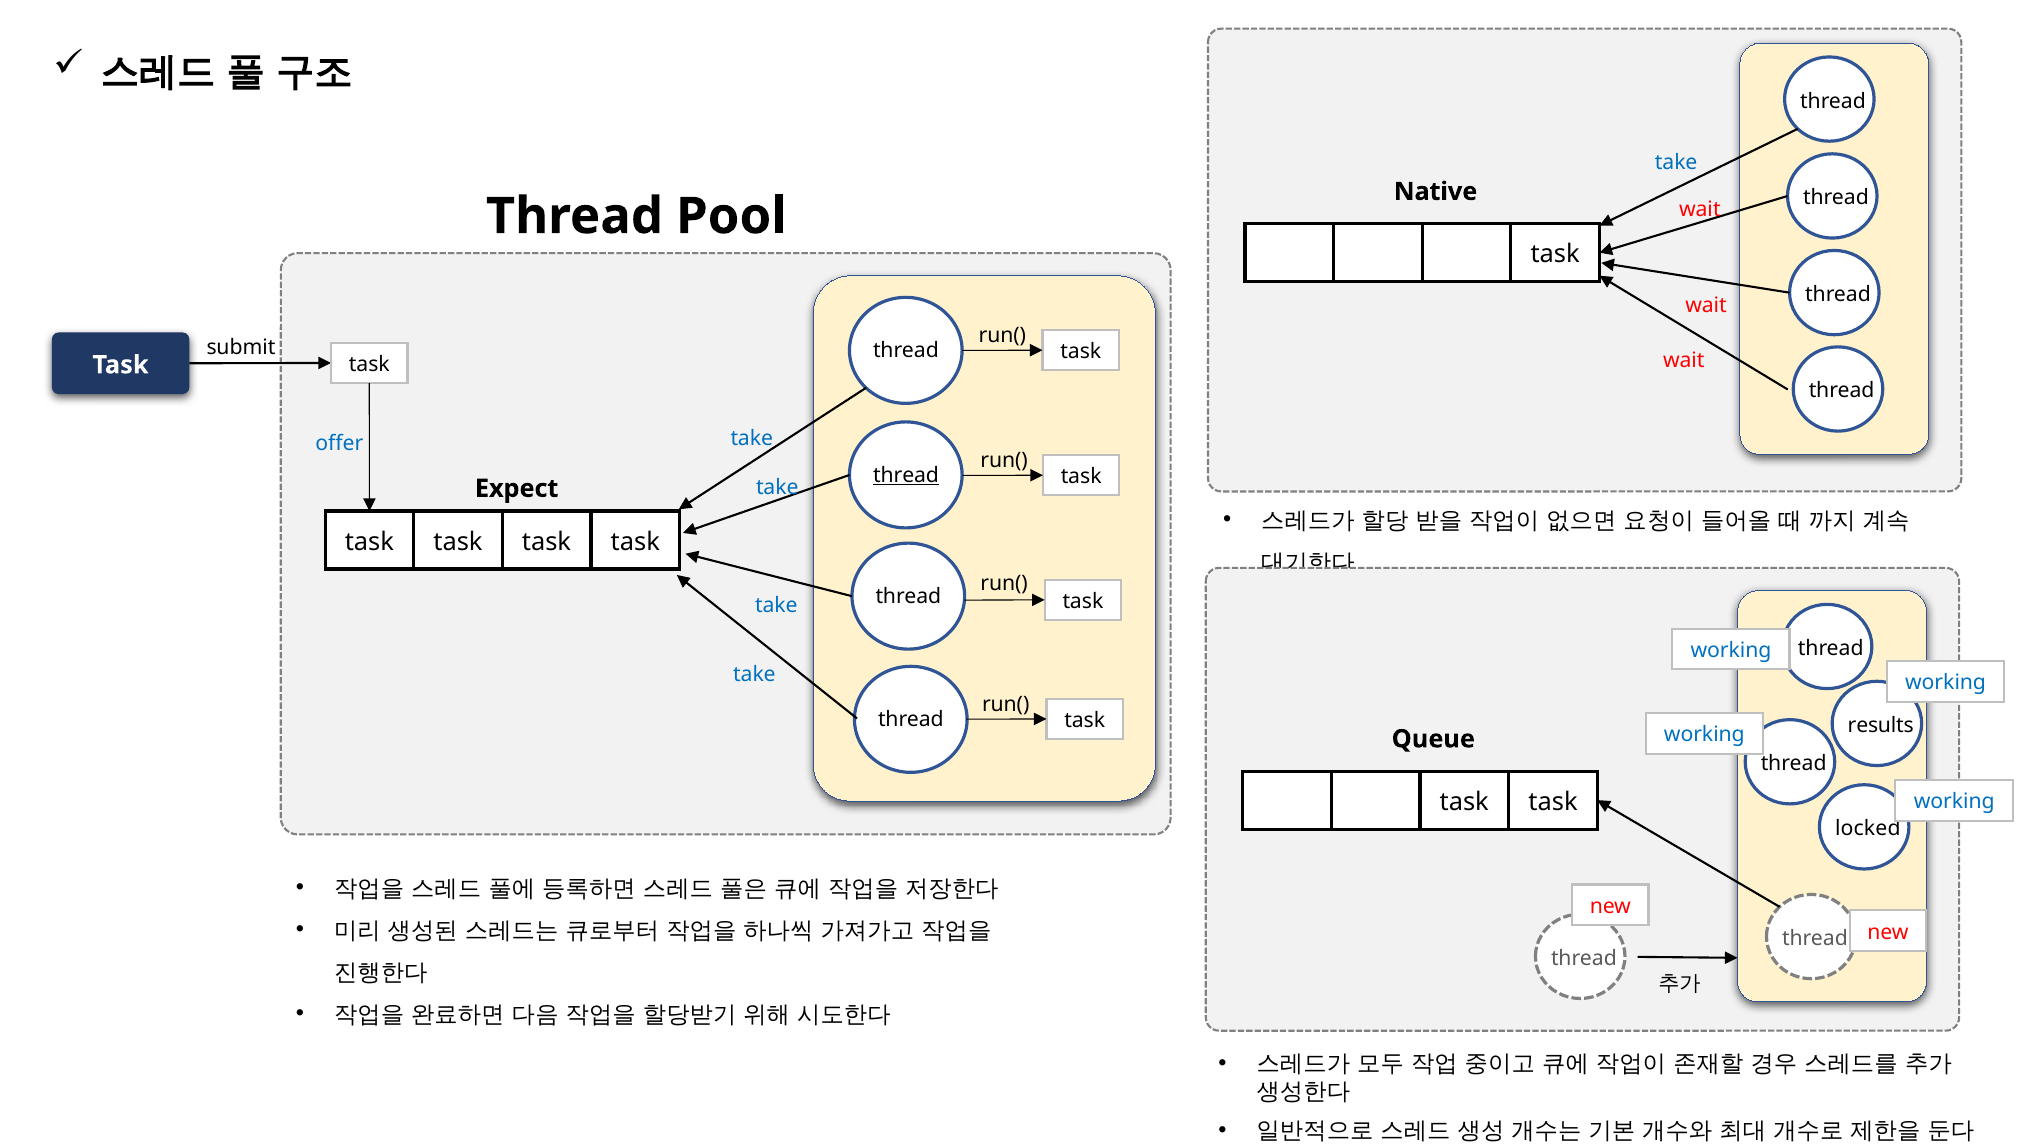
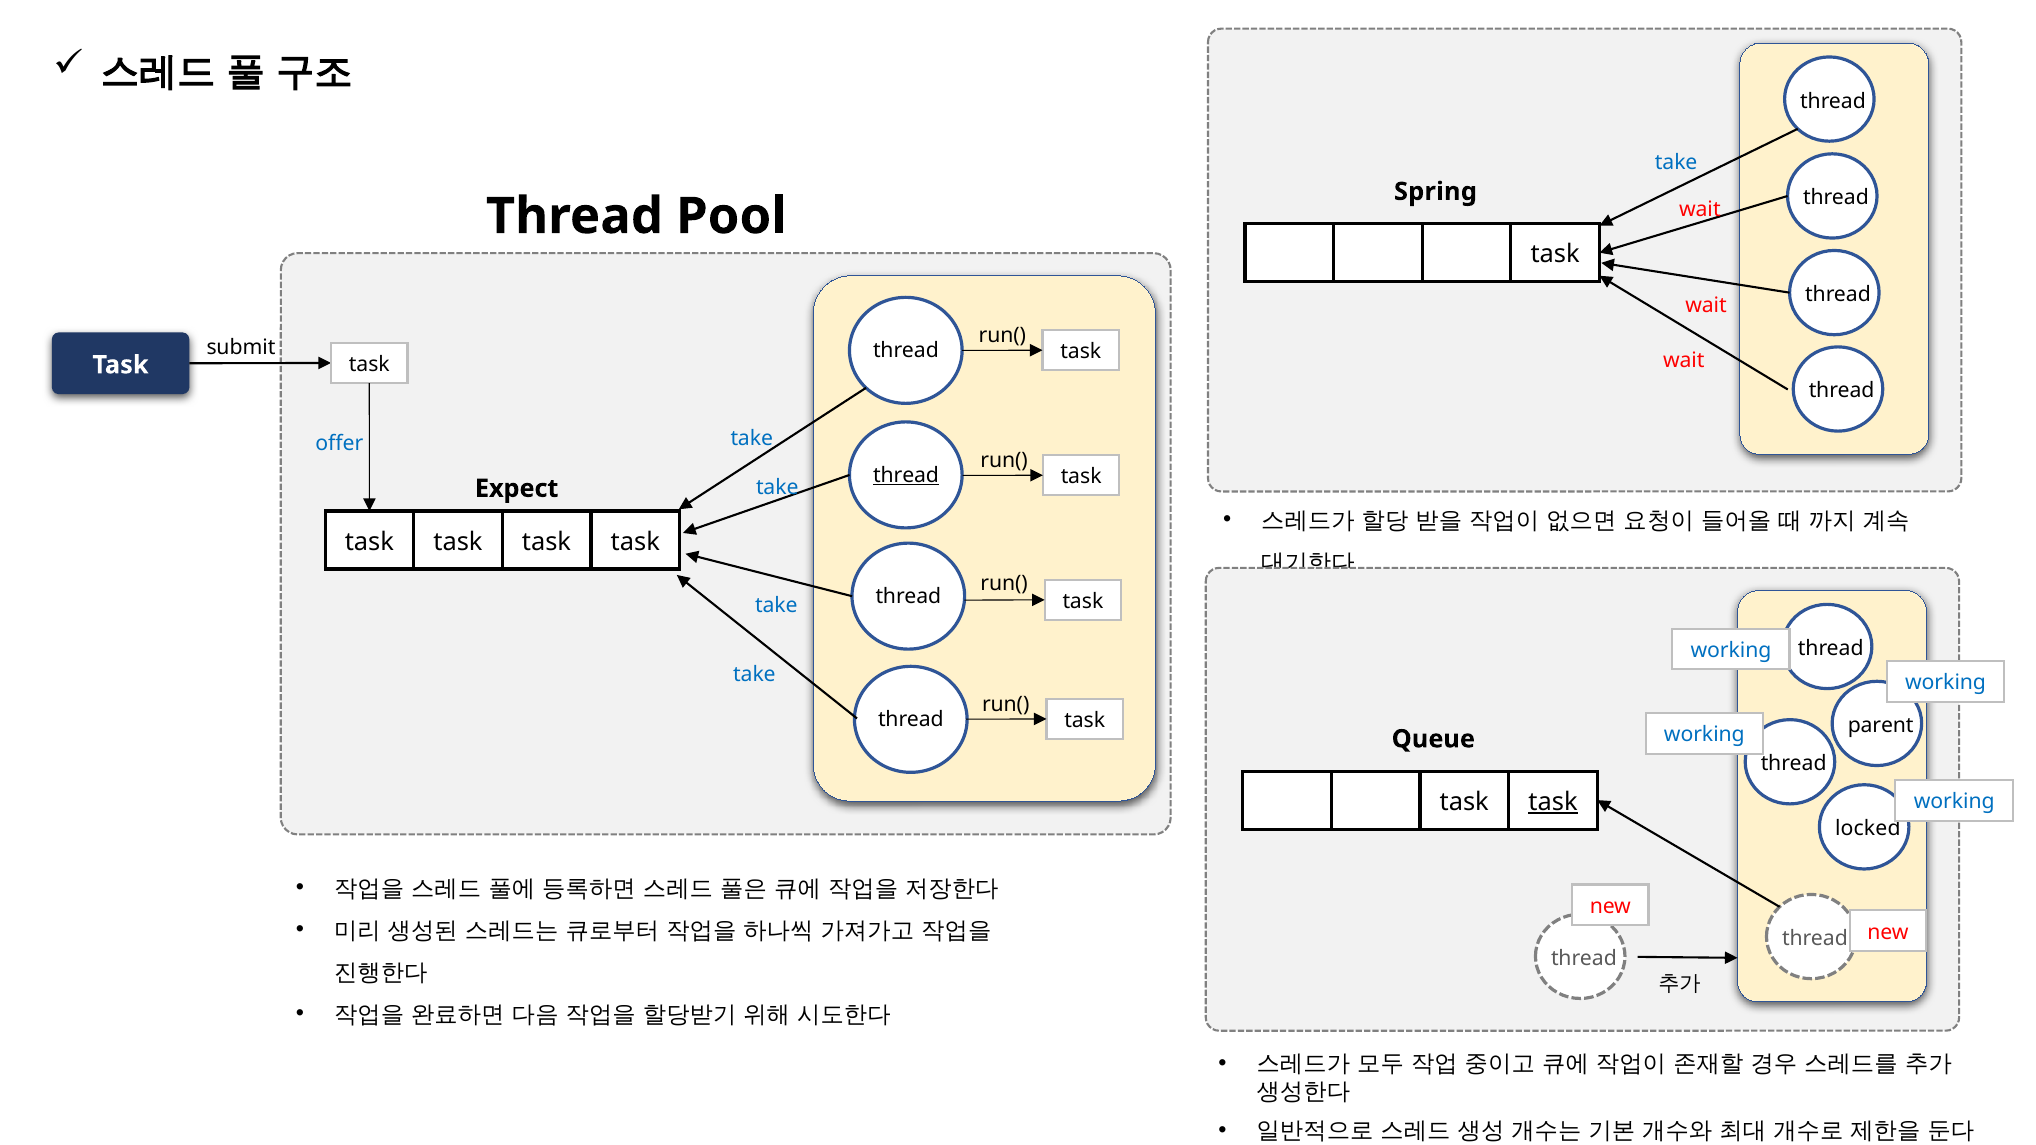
Native: Native -> Spring (1435, 192)
results: results -> parent (1881, 726)
task underline: none -> present (1553, 802)
